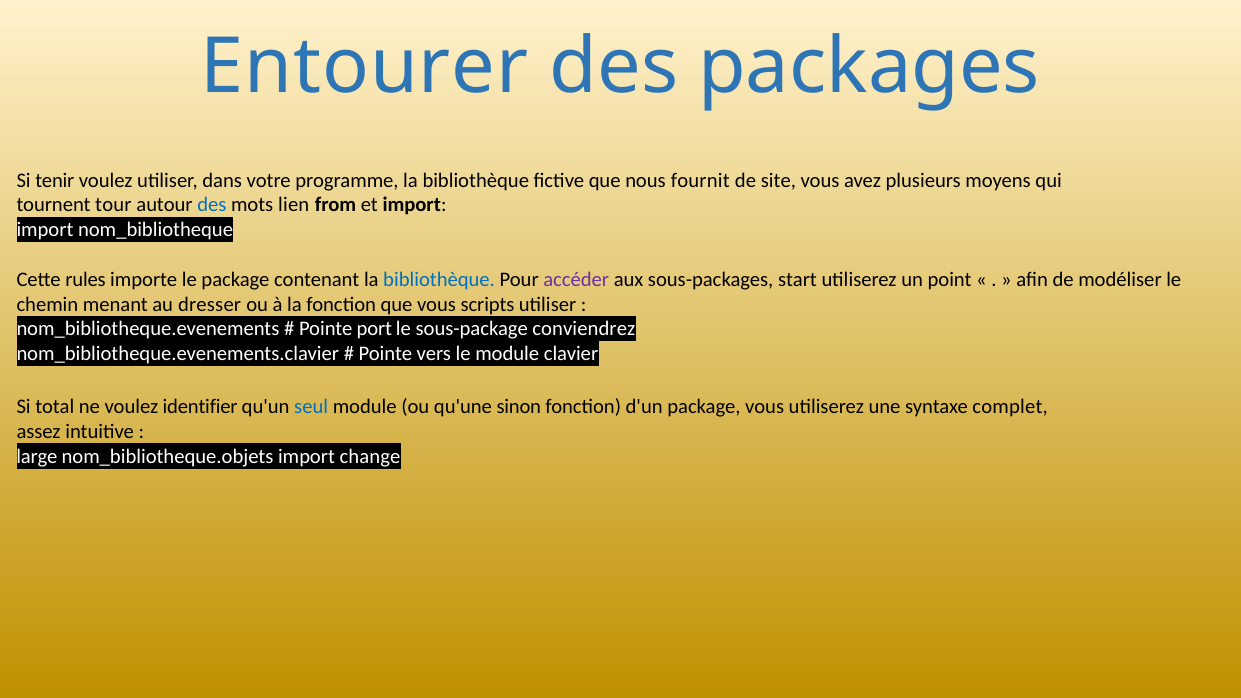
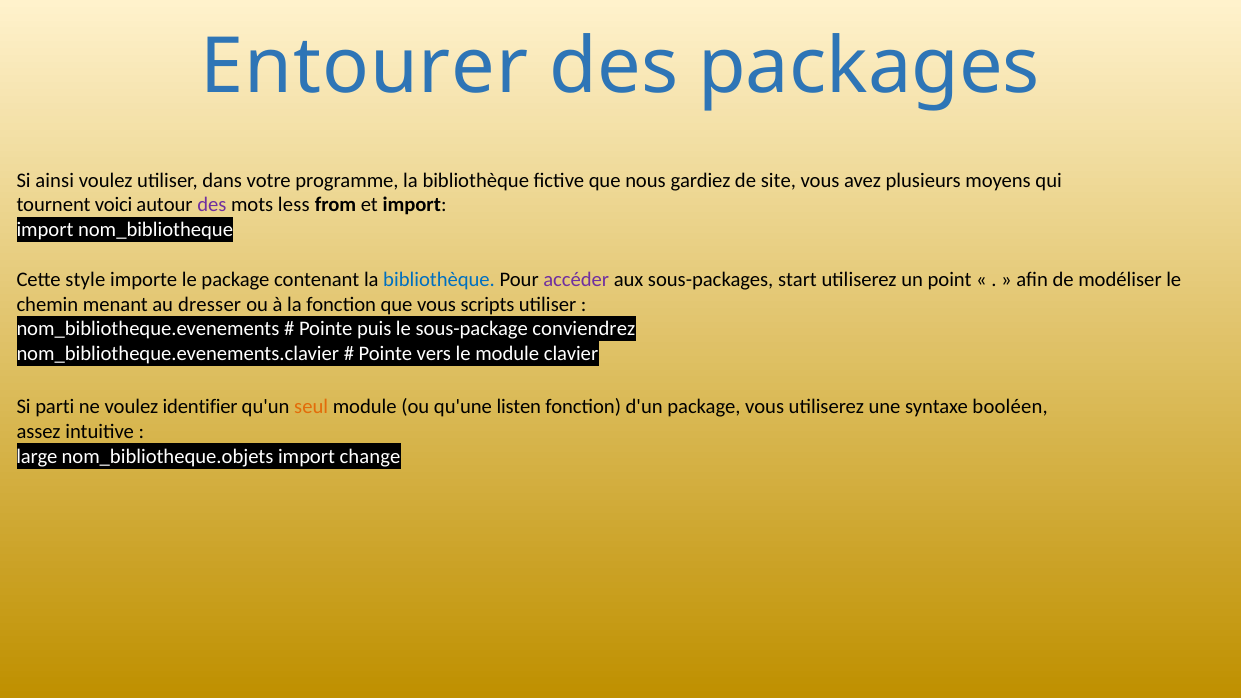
tenir: tenir -> ainsi (55, 180)
fournit: fournit -> gardiez (700, 180)
tour: tour -> voici (114, 205)
des colour: blue -> purple (212, 205)
lien: lien -> less (294, 205)
rules: rules -> style (85, 279)
port: port -> puis (374, 329)
total: total -> parti (55, 407)
seul colour: blue -> orange (311, 407)
sinon: sinon -> listen (519, 407)
complet: complet -> booléen (1010, 407)
